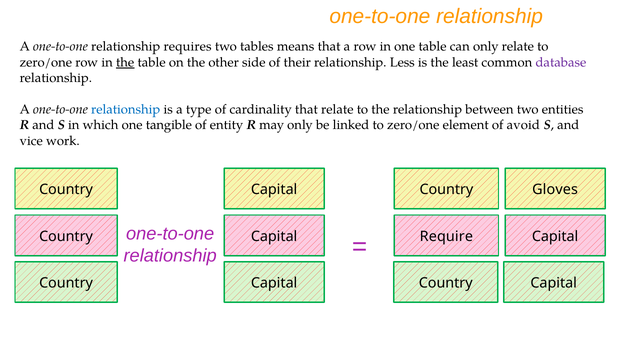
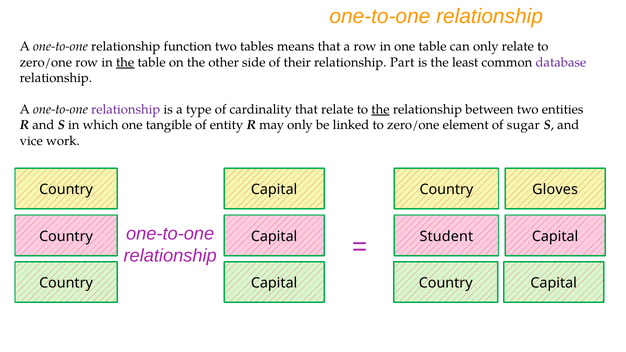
requires: requires -> function (188, 47)
Less: Less -> Part (402, 62)
relationship colour: blue -> purple (126, 109)
the underline: none -> present (380, 109)
avoid: avoid -> sugar (523, 125)
Require: Require -> Student (446, 236)
